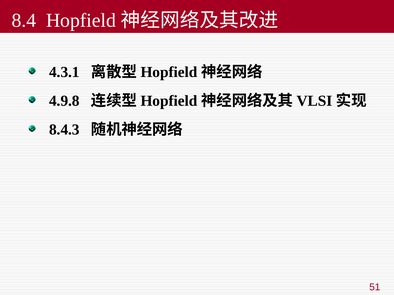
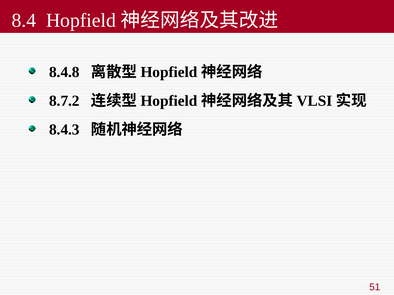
4.3.1: 4.3.1 -> 8.4.8 (64, 72)
4.9.8: 4.9.8 -> 8.7.2 (64, 101)
